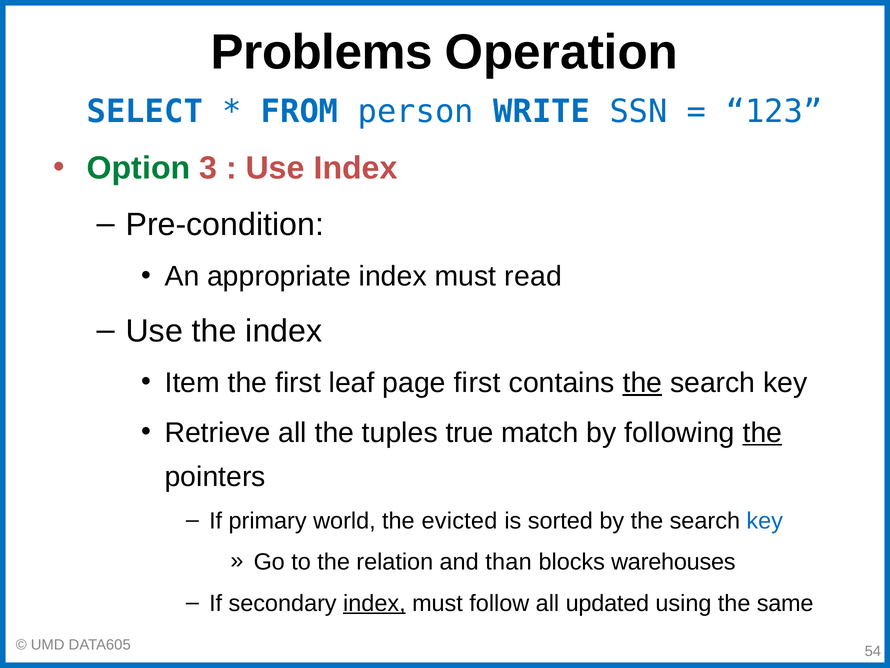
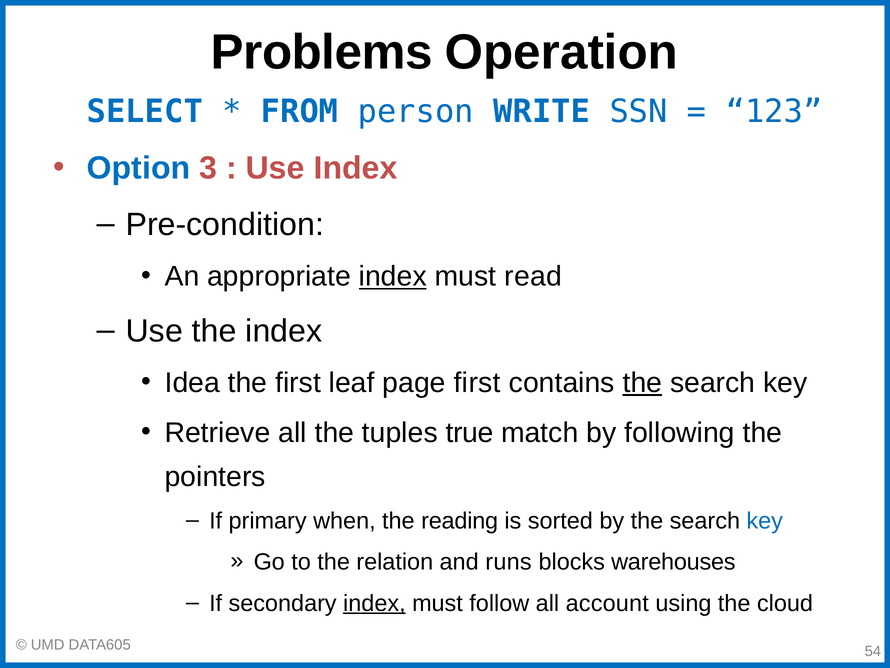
Option colour: green -> blue (139, 168)
index underline: none -> present (393, 276)
Item: Item -> Idea (192, 383)
the underline: present -> none (762, 432)
world: world -> when (344, 520)
evicted: evicted -> reading (460, 520)
than: than -> runs (509, 562)
updated: updated -> account (607, 603)
same: same -> cloud (785, 603)
